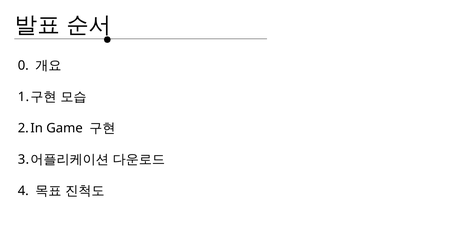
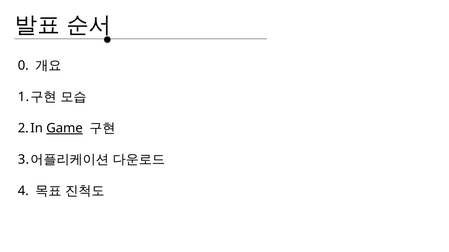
Game underline: none -> present (64, 128)
